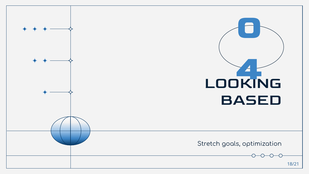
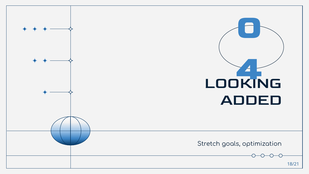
BASED: BASED -> ADDED (251, 100)
